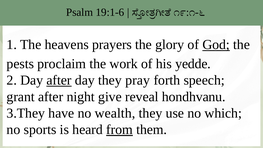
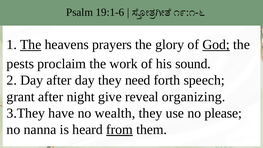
The underline: none -> present (31, 45)
yedde: yedde -> sound (193, 64)
after underline: present -> none (59, 80)
pray: pray -> need (138, 80)
hondhvanu: hondhvanu -> organizing (194, 97)
which: which -> please (223, 113)
sports: sports -> nanna (40, 130)
